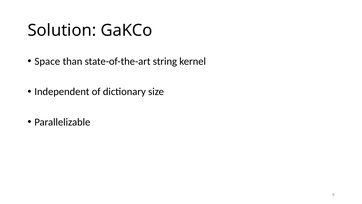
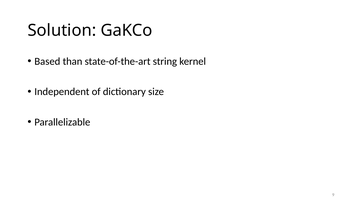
Space: Space -> Based (47, 61)
